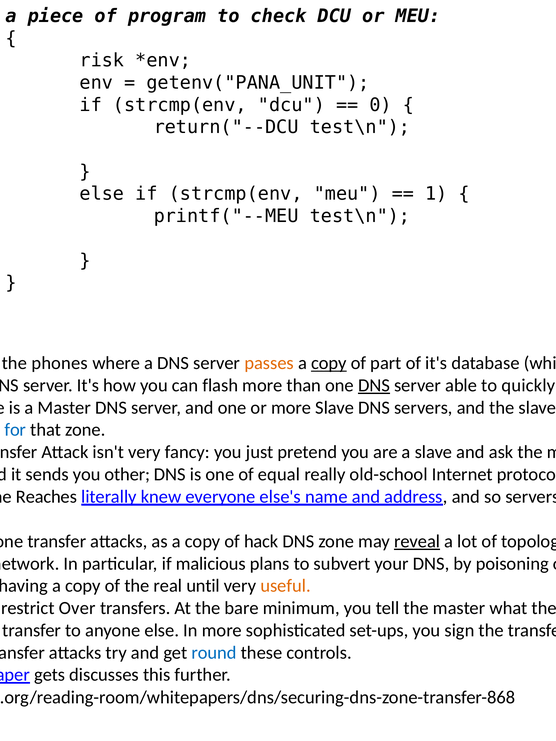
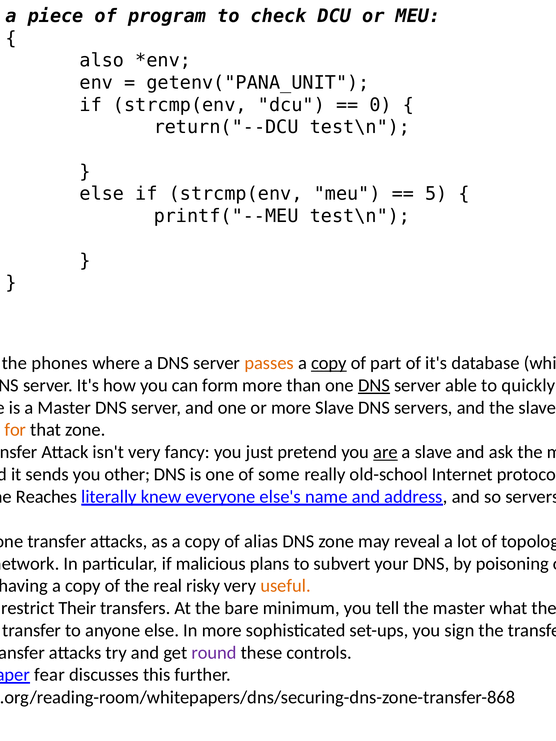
risk: risk -> also (102, 61)
1: 1 -> 5 (436, 194)
flash: flash -> form (220, 386)
for colour: blue -> orange (15, 430)
are underline: none -> present (385, 452)
equal: equal -> some (279, 475)
hack: hack -> alias (261, 542)
reveal underline: present -> none (417, 542)
until: until -> risky (203, 586)
Over: Over -> Their (77, 608)
round colour: blue -> purple (214, 653)
gets: gets -> fear (49, 675)
